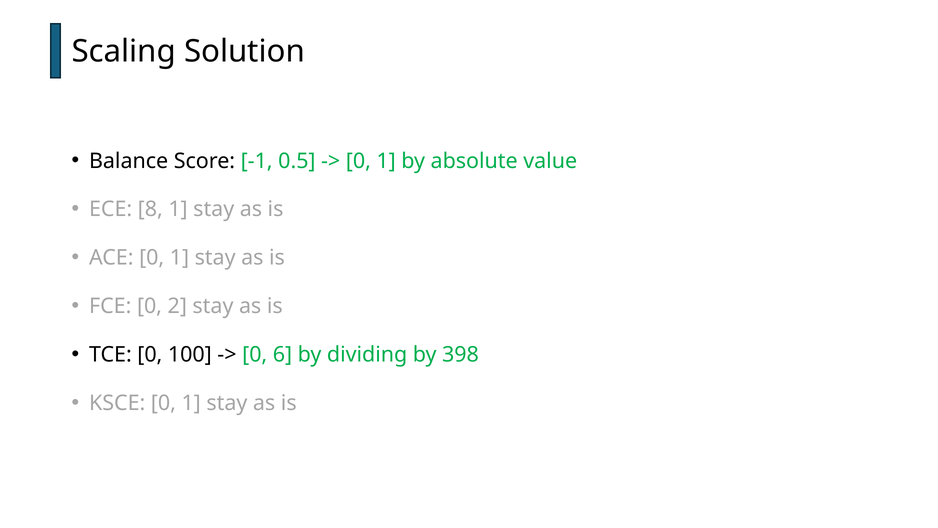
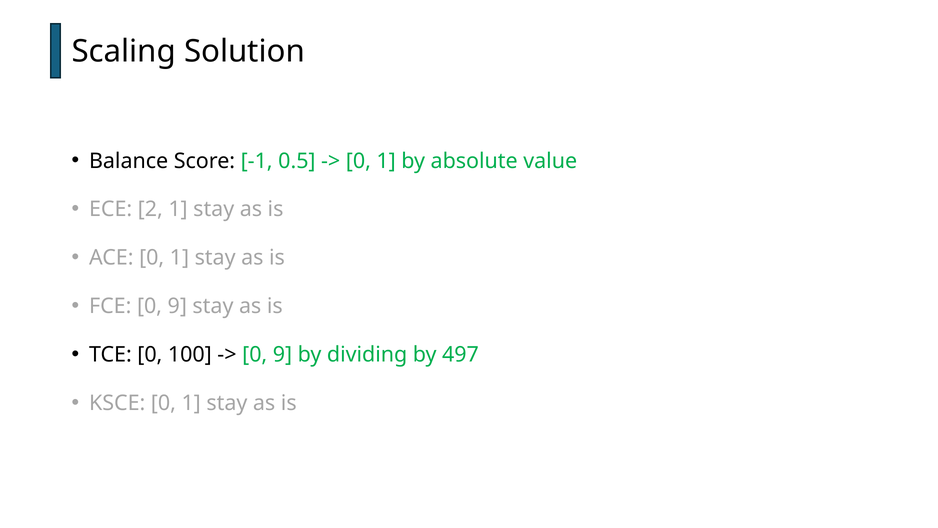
8: 8 -> 2 (150, 209)
FCE 0 2: 2 -> 9 (177, 306)
6: 6 -> 9 (283, 354)
398: 398 -> 497 (460, 354)
